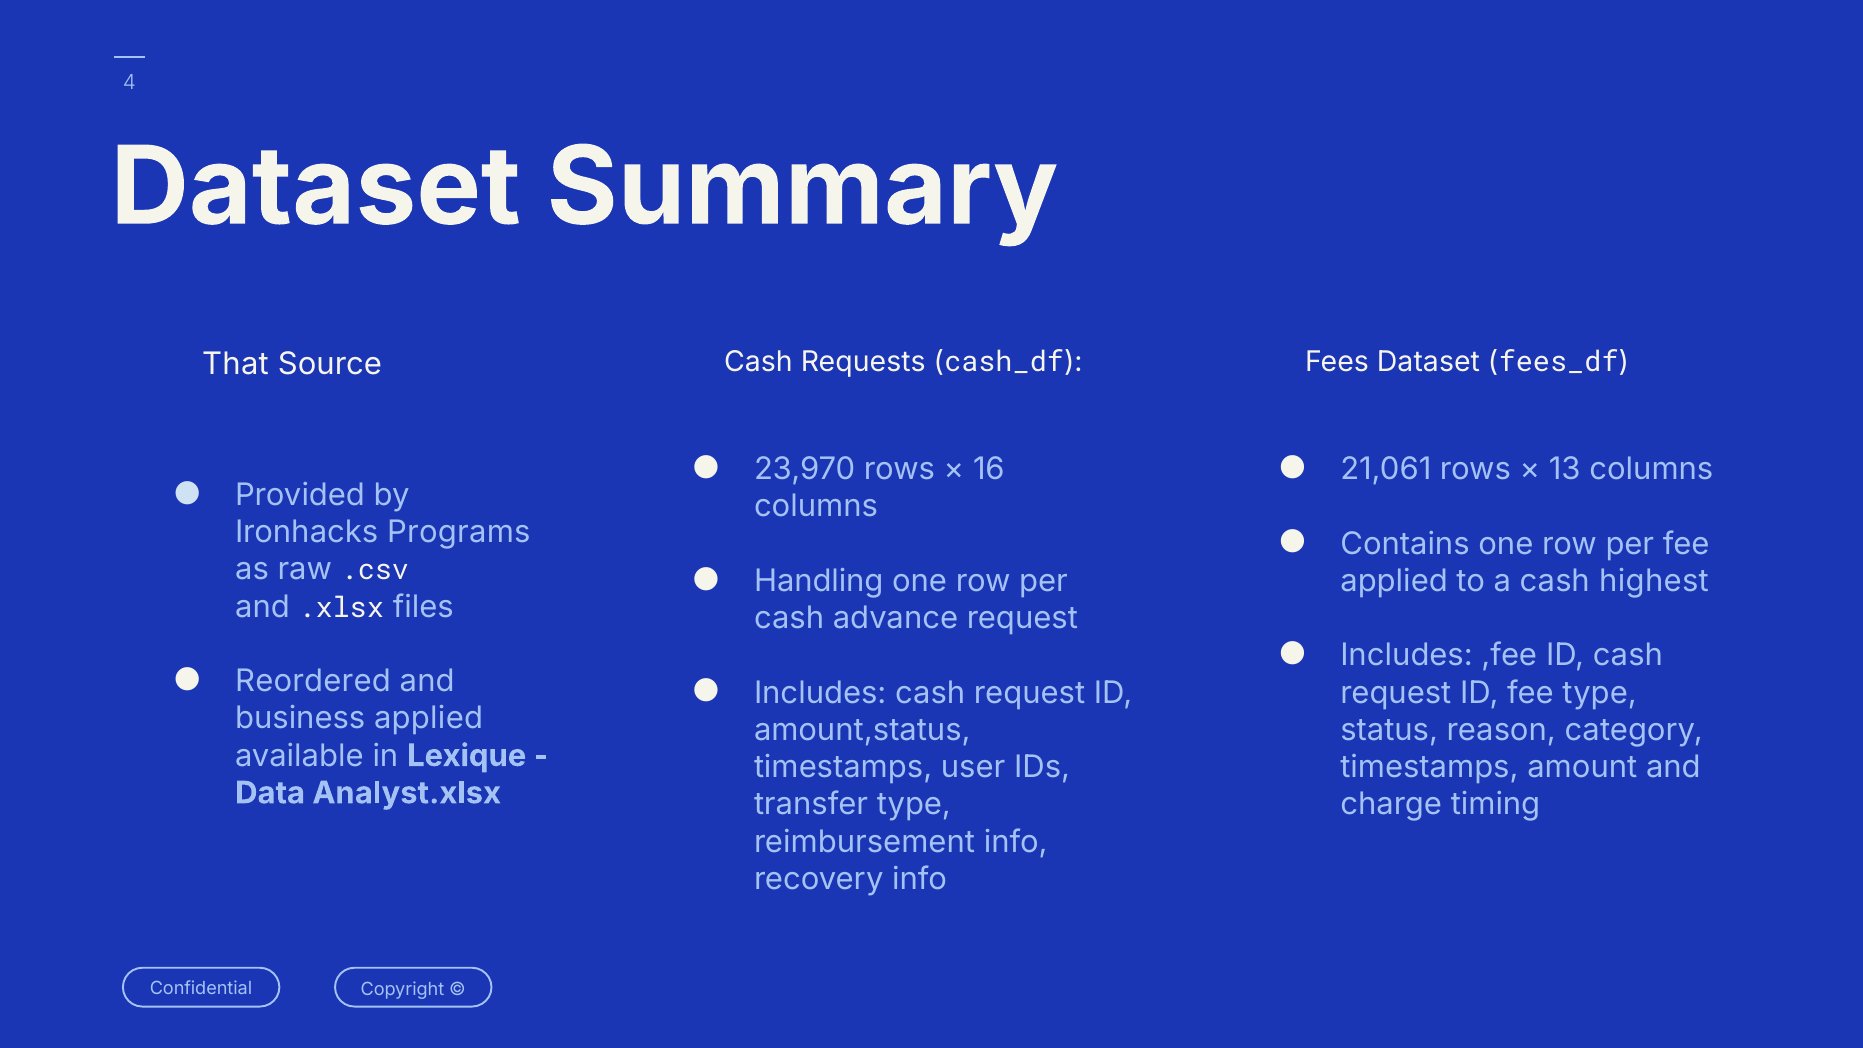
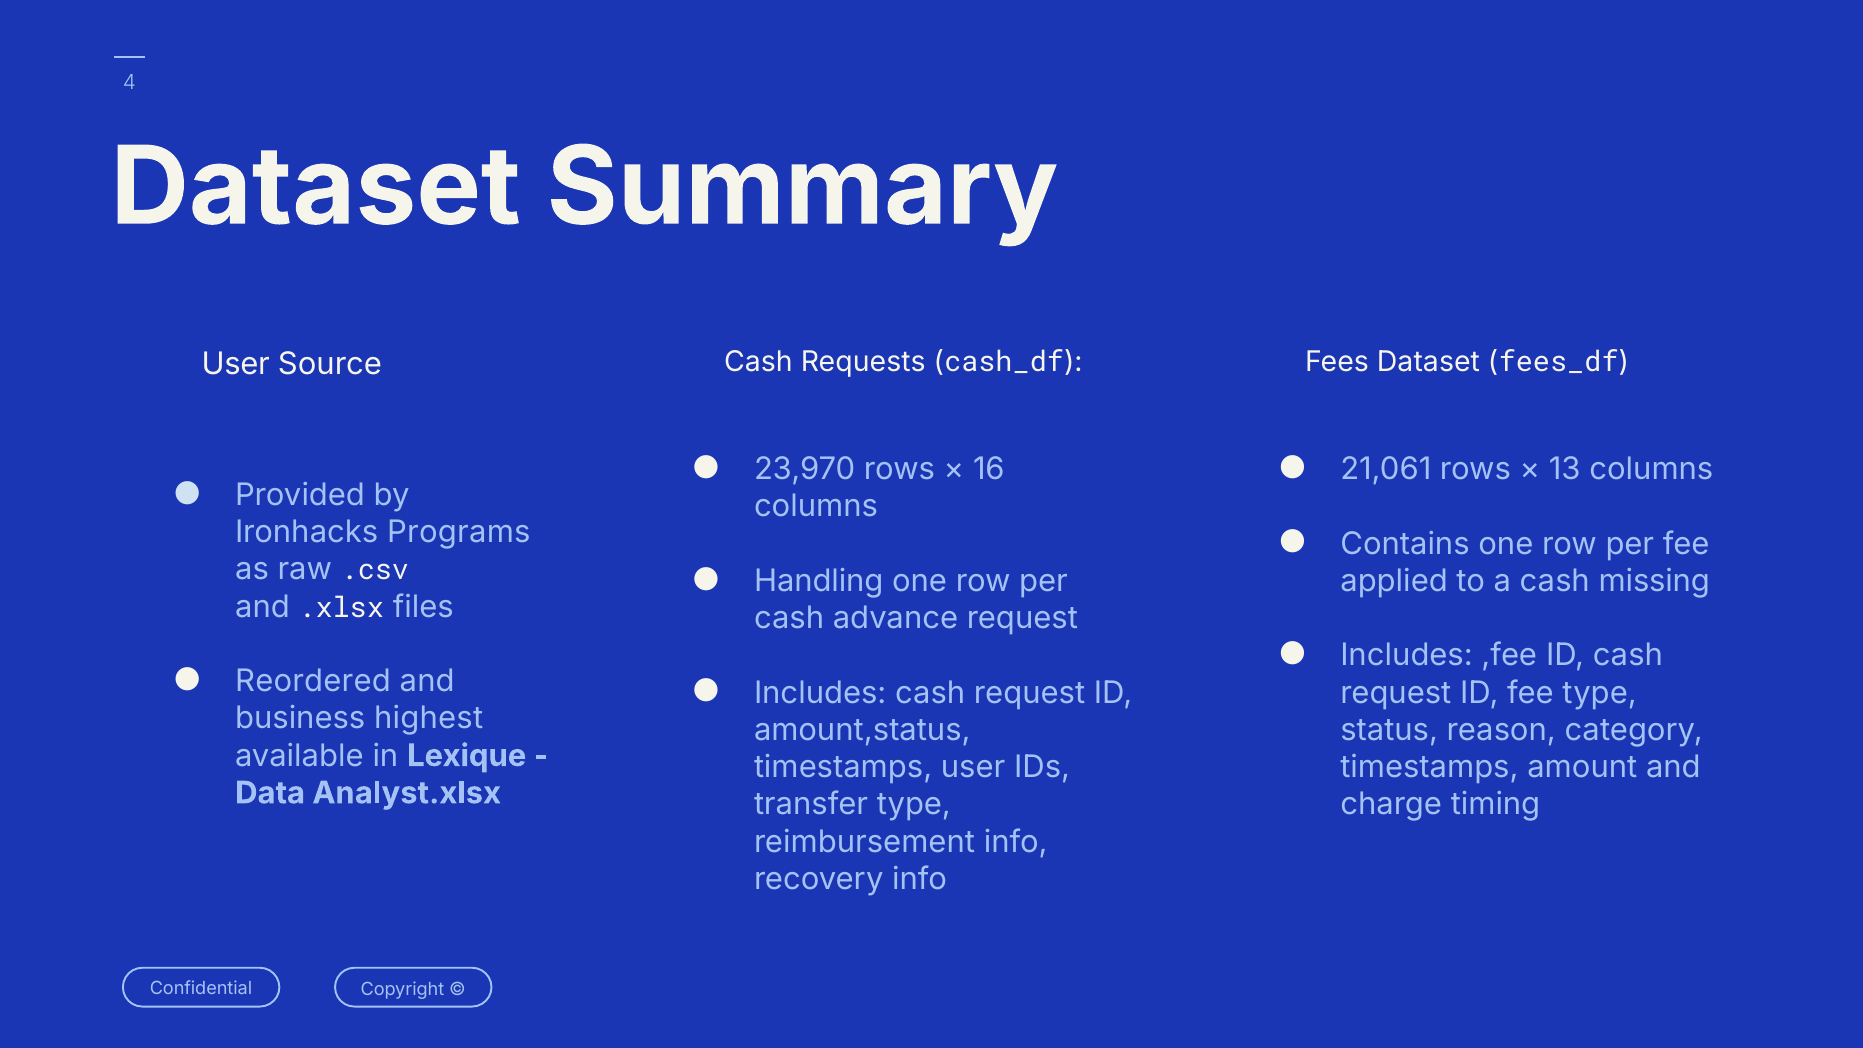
That: That -> User (236, 364)
highest: highest -> missing (1654, 581)
business applied: applied -> highest (429, 719)
